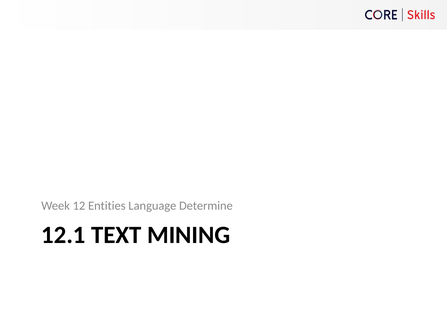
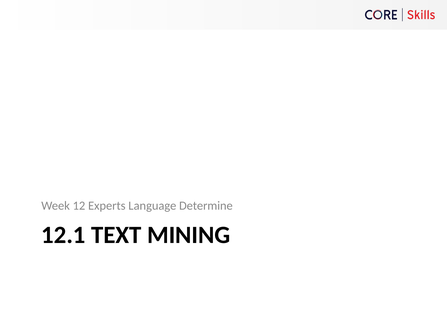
Entities: Entities -> Experts (107, 206)
